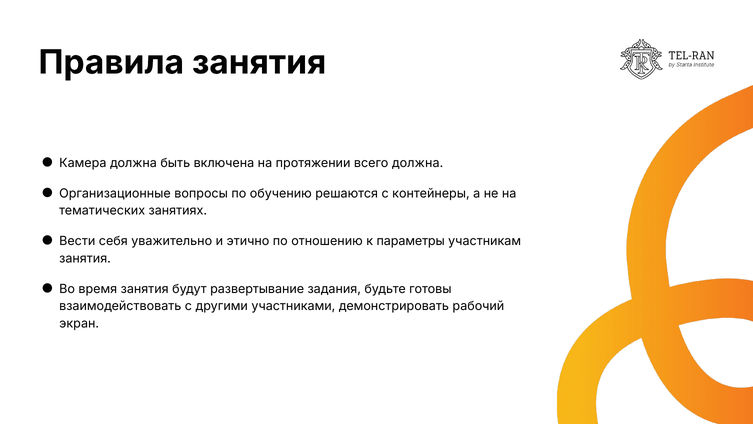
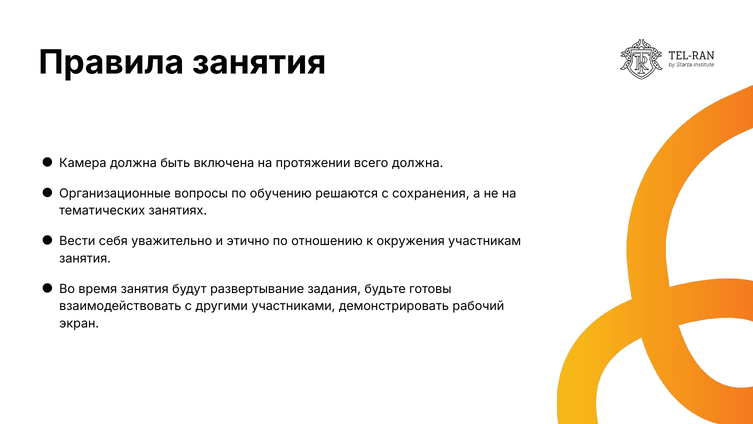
контейнеры: контейнеры -> сохранения (431, 193)
параметры: параметры -> окружения (411, 241)
